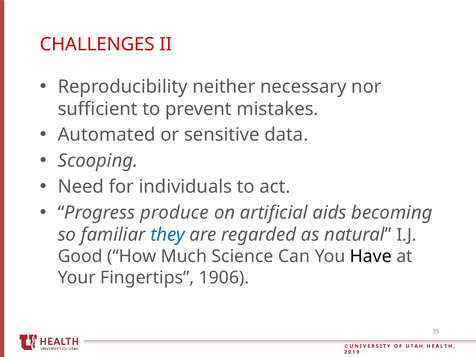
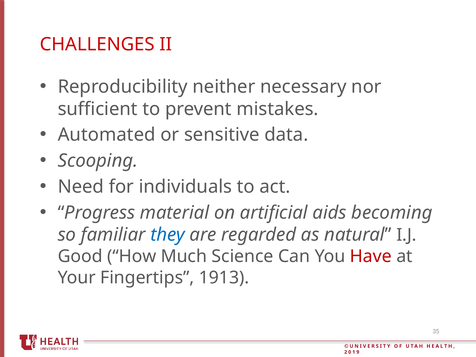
produce: produce -> material (175, 213)
Have colour: black -> red (371, 256)
1906: 1906 -> 1913 (224, 278)
